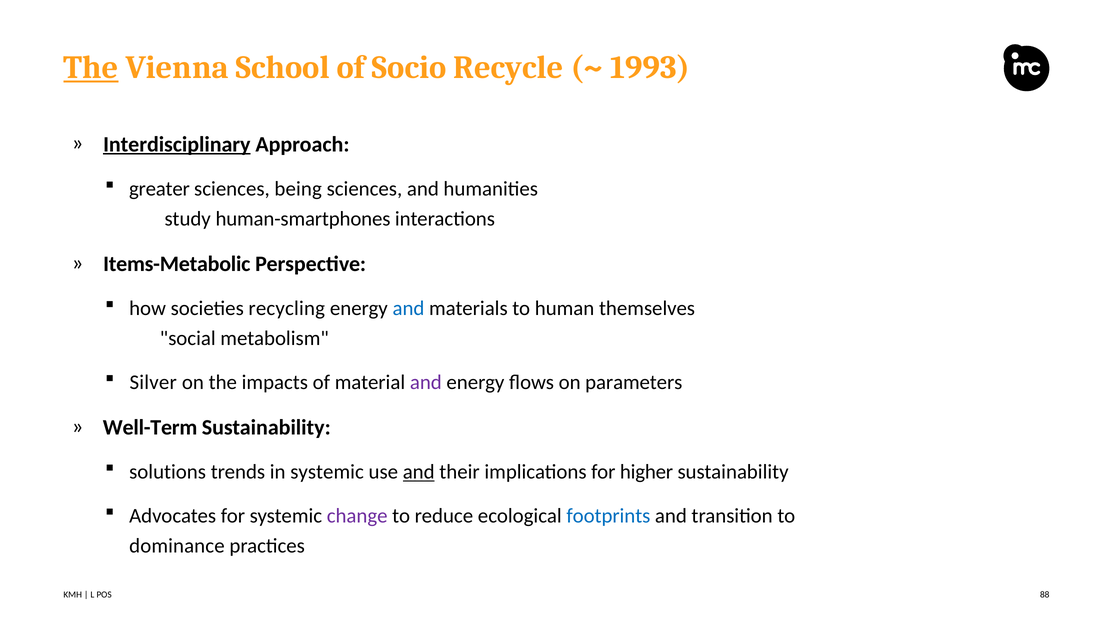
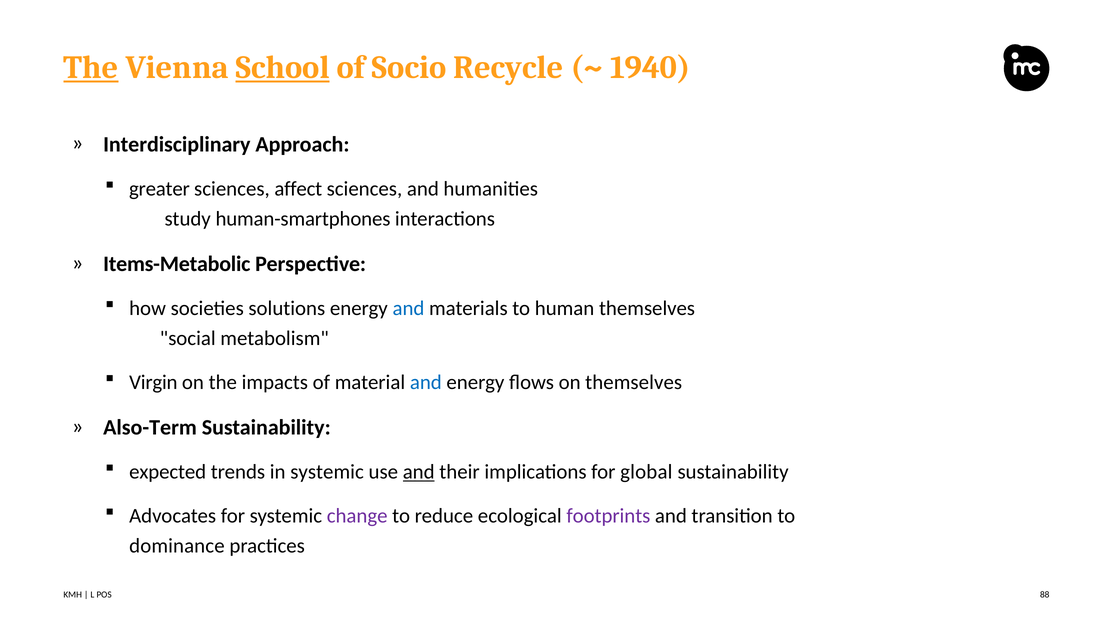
School underline: none -> present (283, 67)
1993: 1993 -> 1940 (650, 67)
Interdisciplinary underline: present -> none (177, 144)
being: being -> affect (298, 189)
recycling: recycling -> solutions (287, 309)
Silver: Silver -> Virgin (153, 383)
and colour: purple -> blue (426, 383)
on parameters: parameters -> themselves (634, 383)
Well-Term: Well-Term -> Also-Term (150, 428)
solutions: solutions -> expected (168, 472)
higher: higher -> global (646, 472)
footprints colour: blue -> purple (608, 516)
